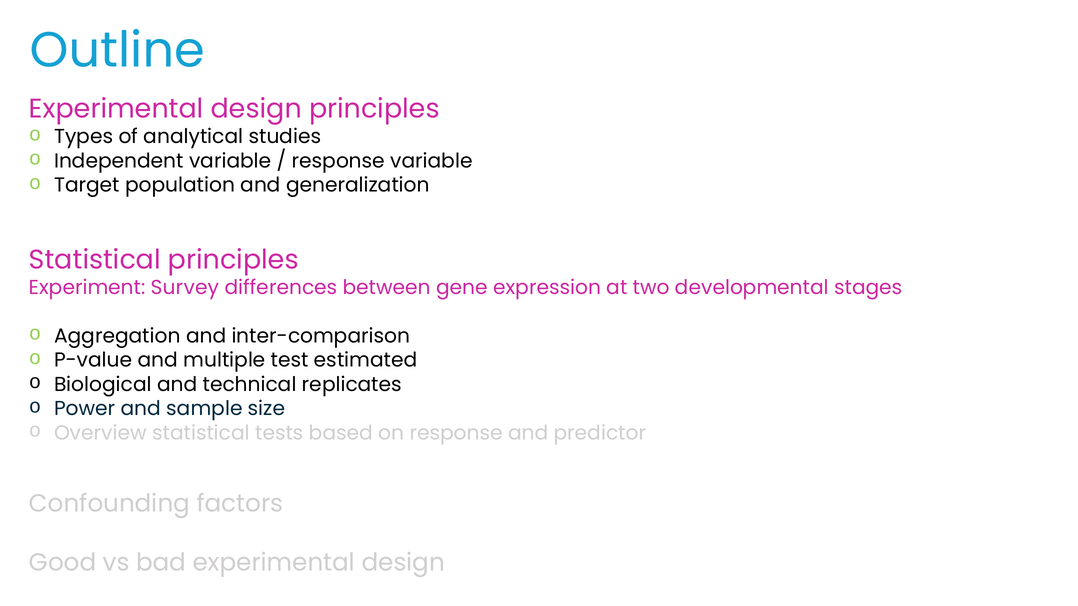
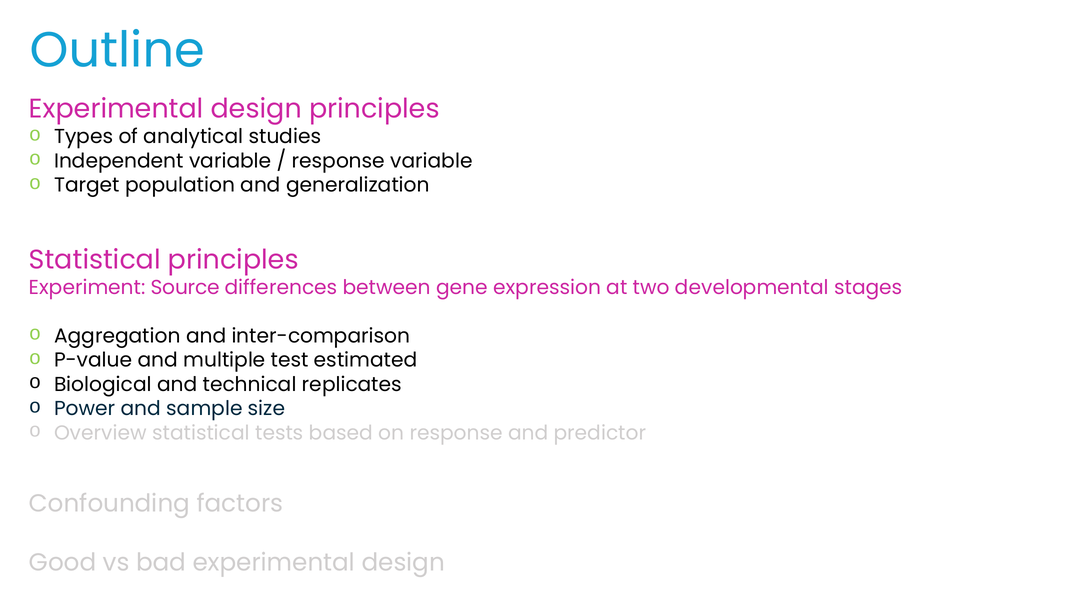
Survey: Survey -> Source (185, 288)
